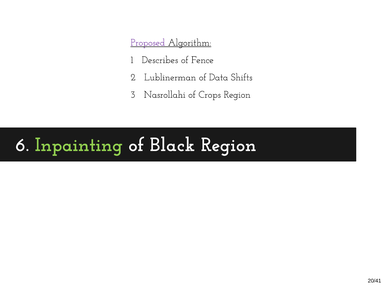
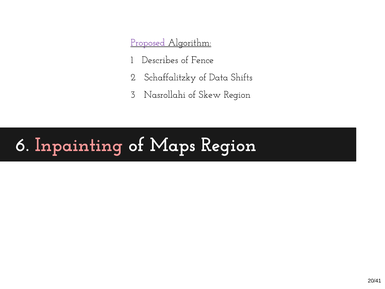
Lublinerman: Lublinerman -> Schaffalitzky (170, 77)
Crops: Crops -> Skew (210, 94)
Inpainting colour: light green -> pink (79, 145)
Black: Black -> Maps (173, 145)
